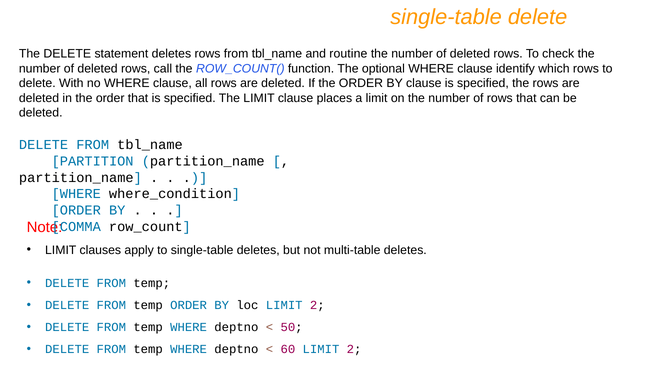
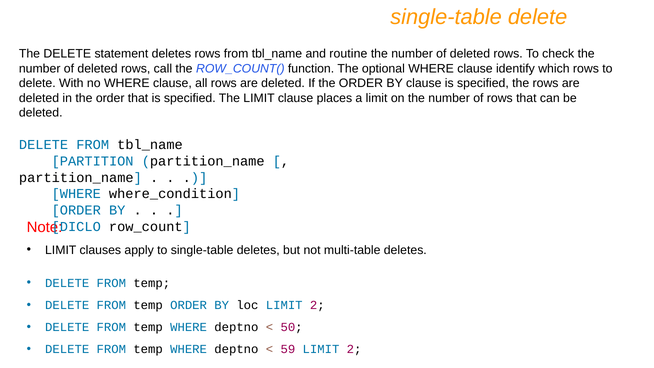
COMMA: COMMA -> DICLO (76, 227)
60: 60 -> 59 (288, 349)
